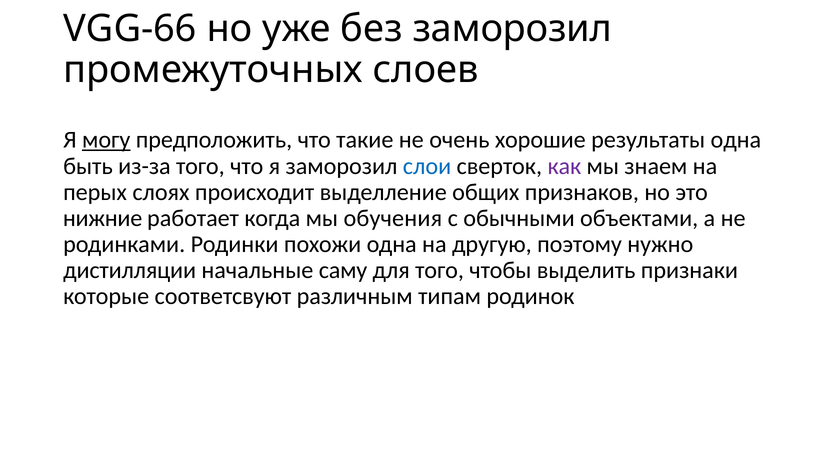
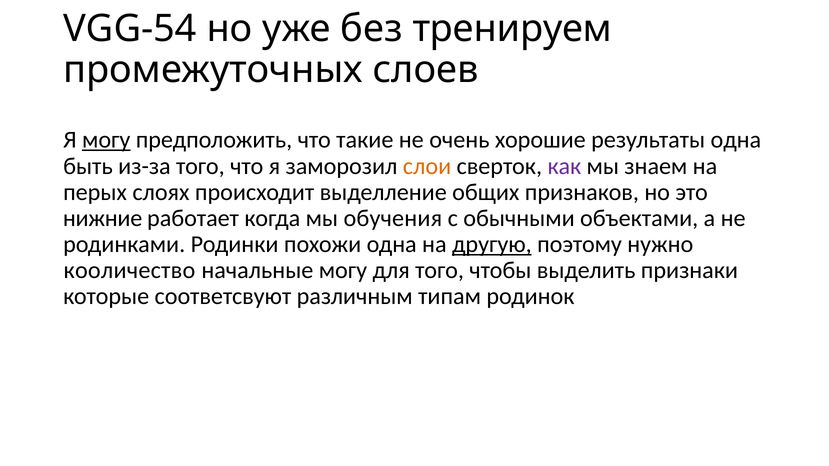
VGG-66: VGG-66 -> VGG-54 (130, 29)
без заморозил: заморозил -> тренируем (512, 29)
слои colour: blue -> orange (427, 166)
другую underline: none -> present (492, 244)
дистилляции: дистилляции -> кооличество (129, 270)
начальные саму: саму -> могу (343, 270)
